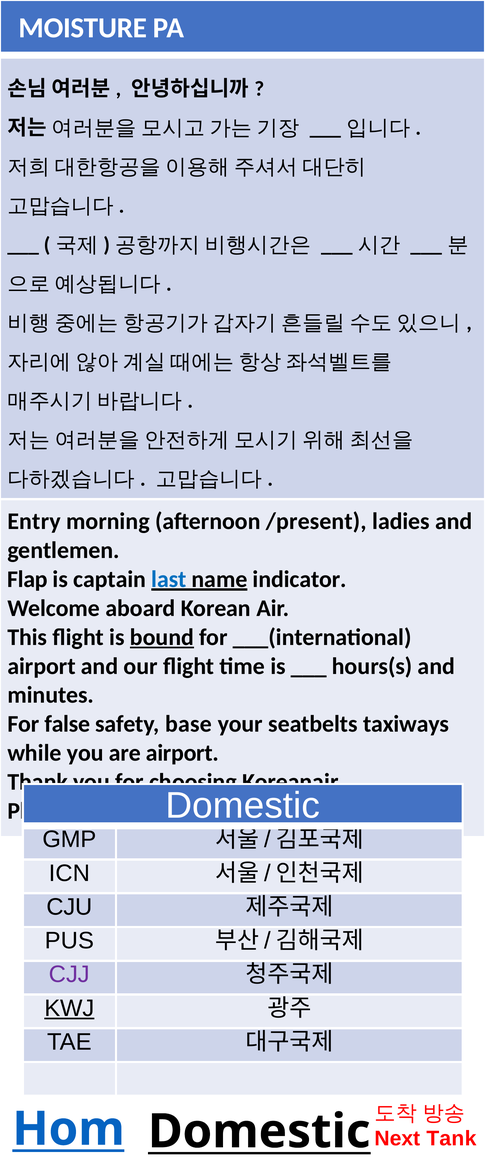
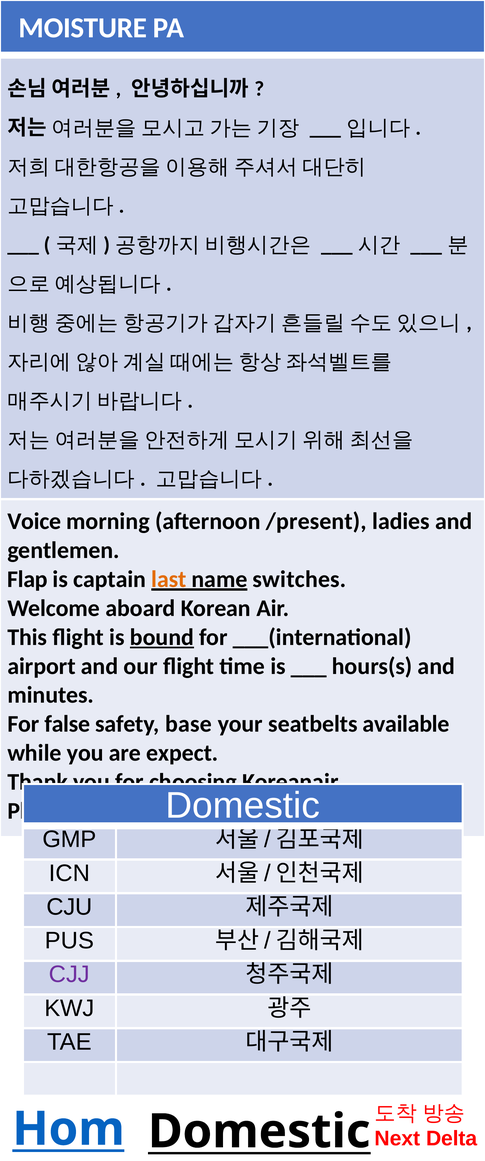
Entry: Entry -> Voice (34, 521)
last colour: blue -> orange (169, 579)
indicator: indicator -> switches (299, 579)
taxiways: taxiways -> available (406, 724)
are airport: airport -> expect (182, 753)
KWJ underline: present -> none (69, 1008)
Tank: Tank -> Delta (452, 1138)
